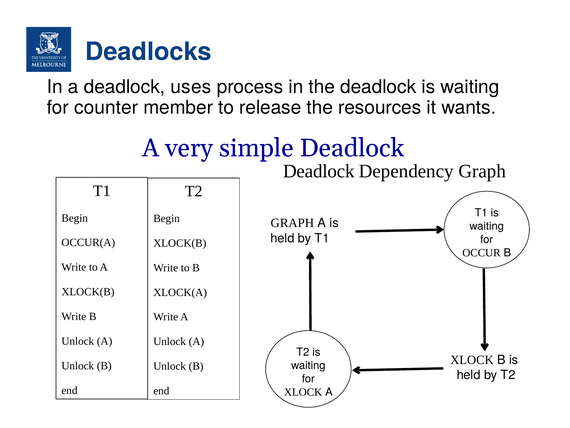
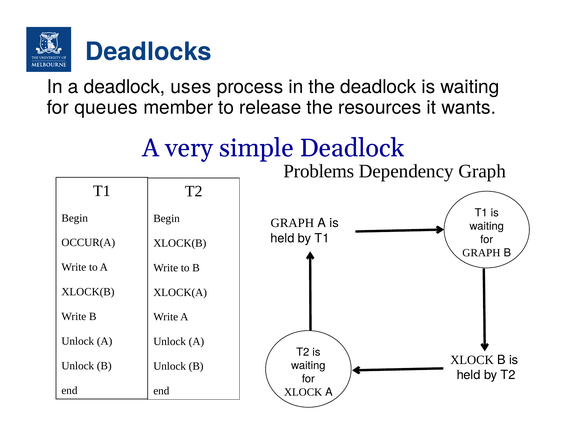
counter: counter -> queues (106, 107)
Deadlock: Deadlock -> Problems (319, 171)
OCCUR: OCCUR -> GRAPH (481, 252)
